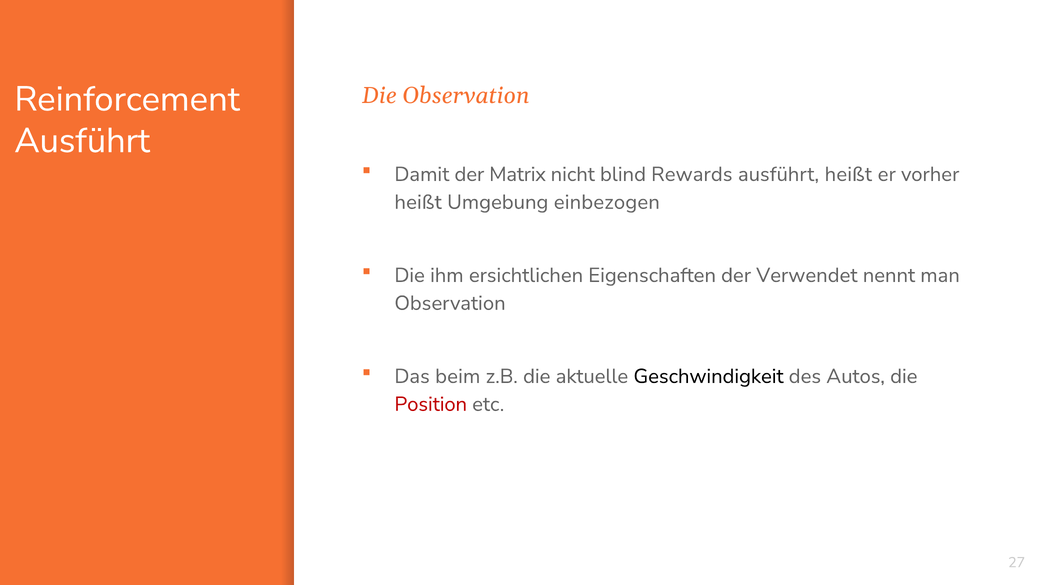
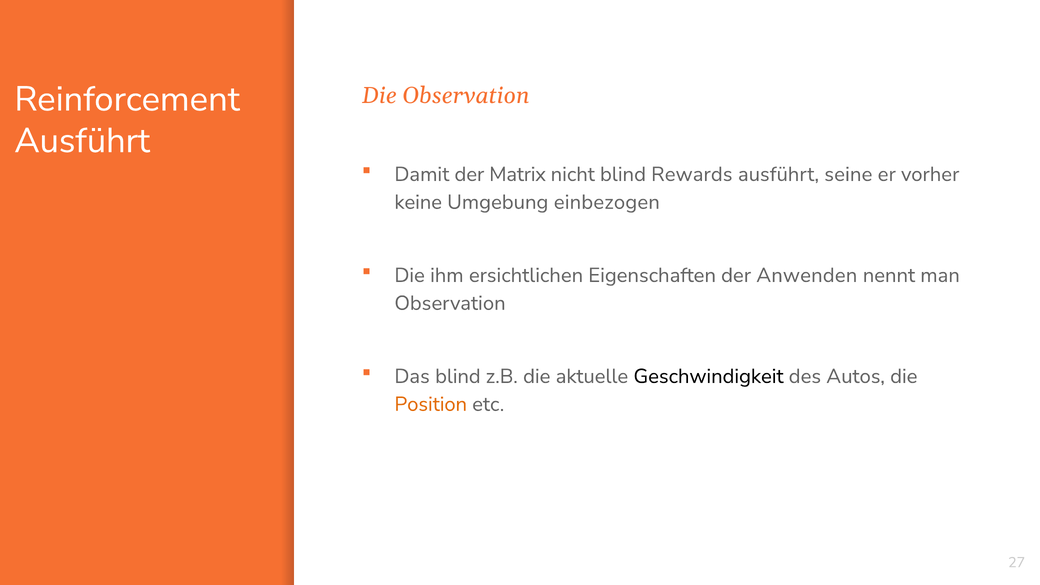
ausführt heißt: heißt -> seine (848, 174)
heißt: heißt -> keine (418, 202)
Verwendet: Verwendet -> Anwenden (807, 275)
Das beim: beim -> blind (458, 376)
Position colour: red -> orange (431, 404)
